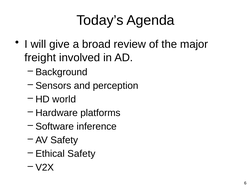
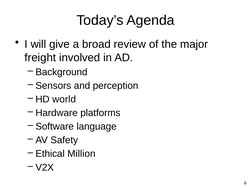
inference: inference -> language (97, 127)
Ethical Safety: Safety -> Million (81, 154)
